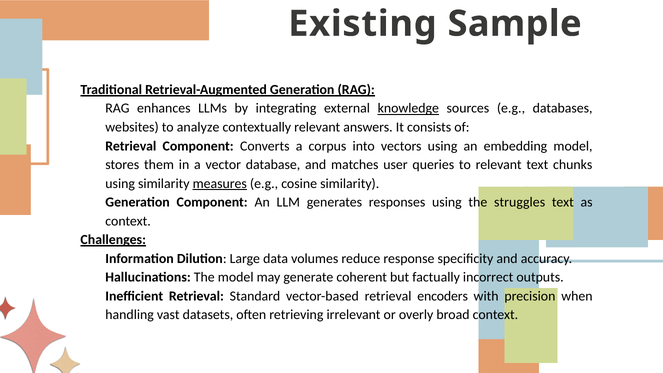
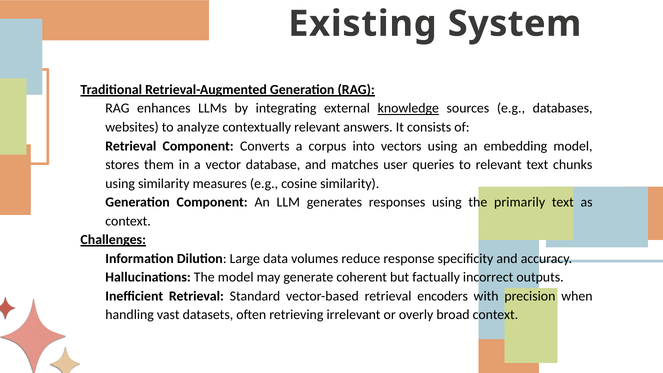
Sample: Sample -> System (515, 24)
measures underline: present -> none (220, 183)
struggles: struggles -> primarily (520, 202)
